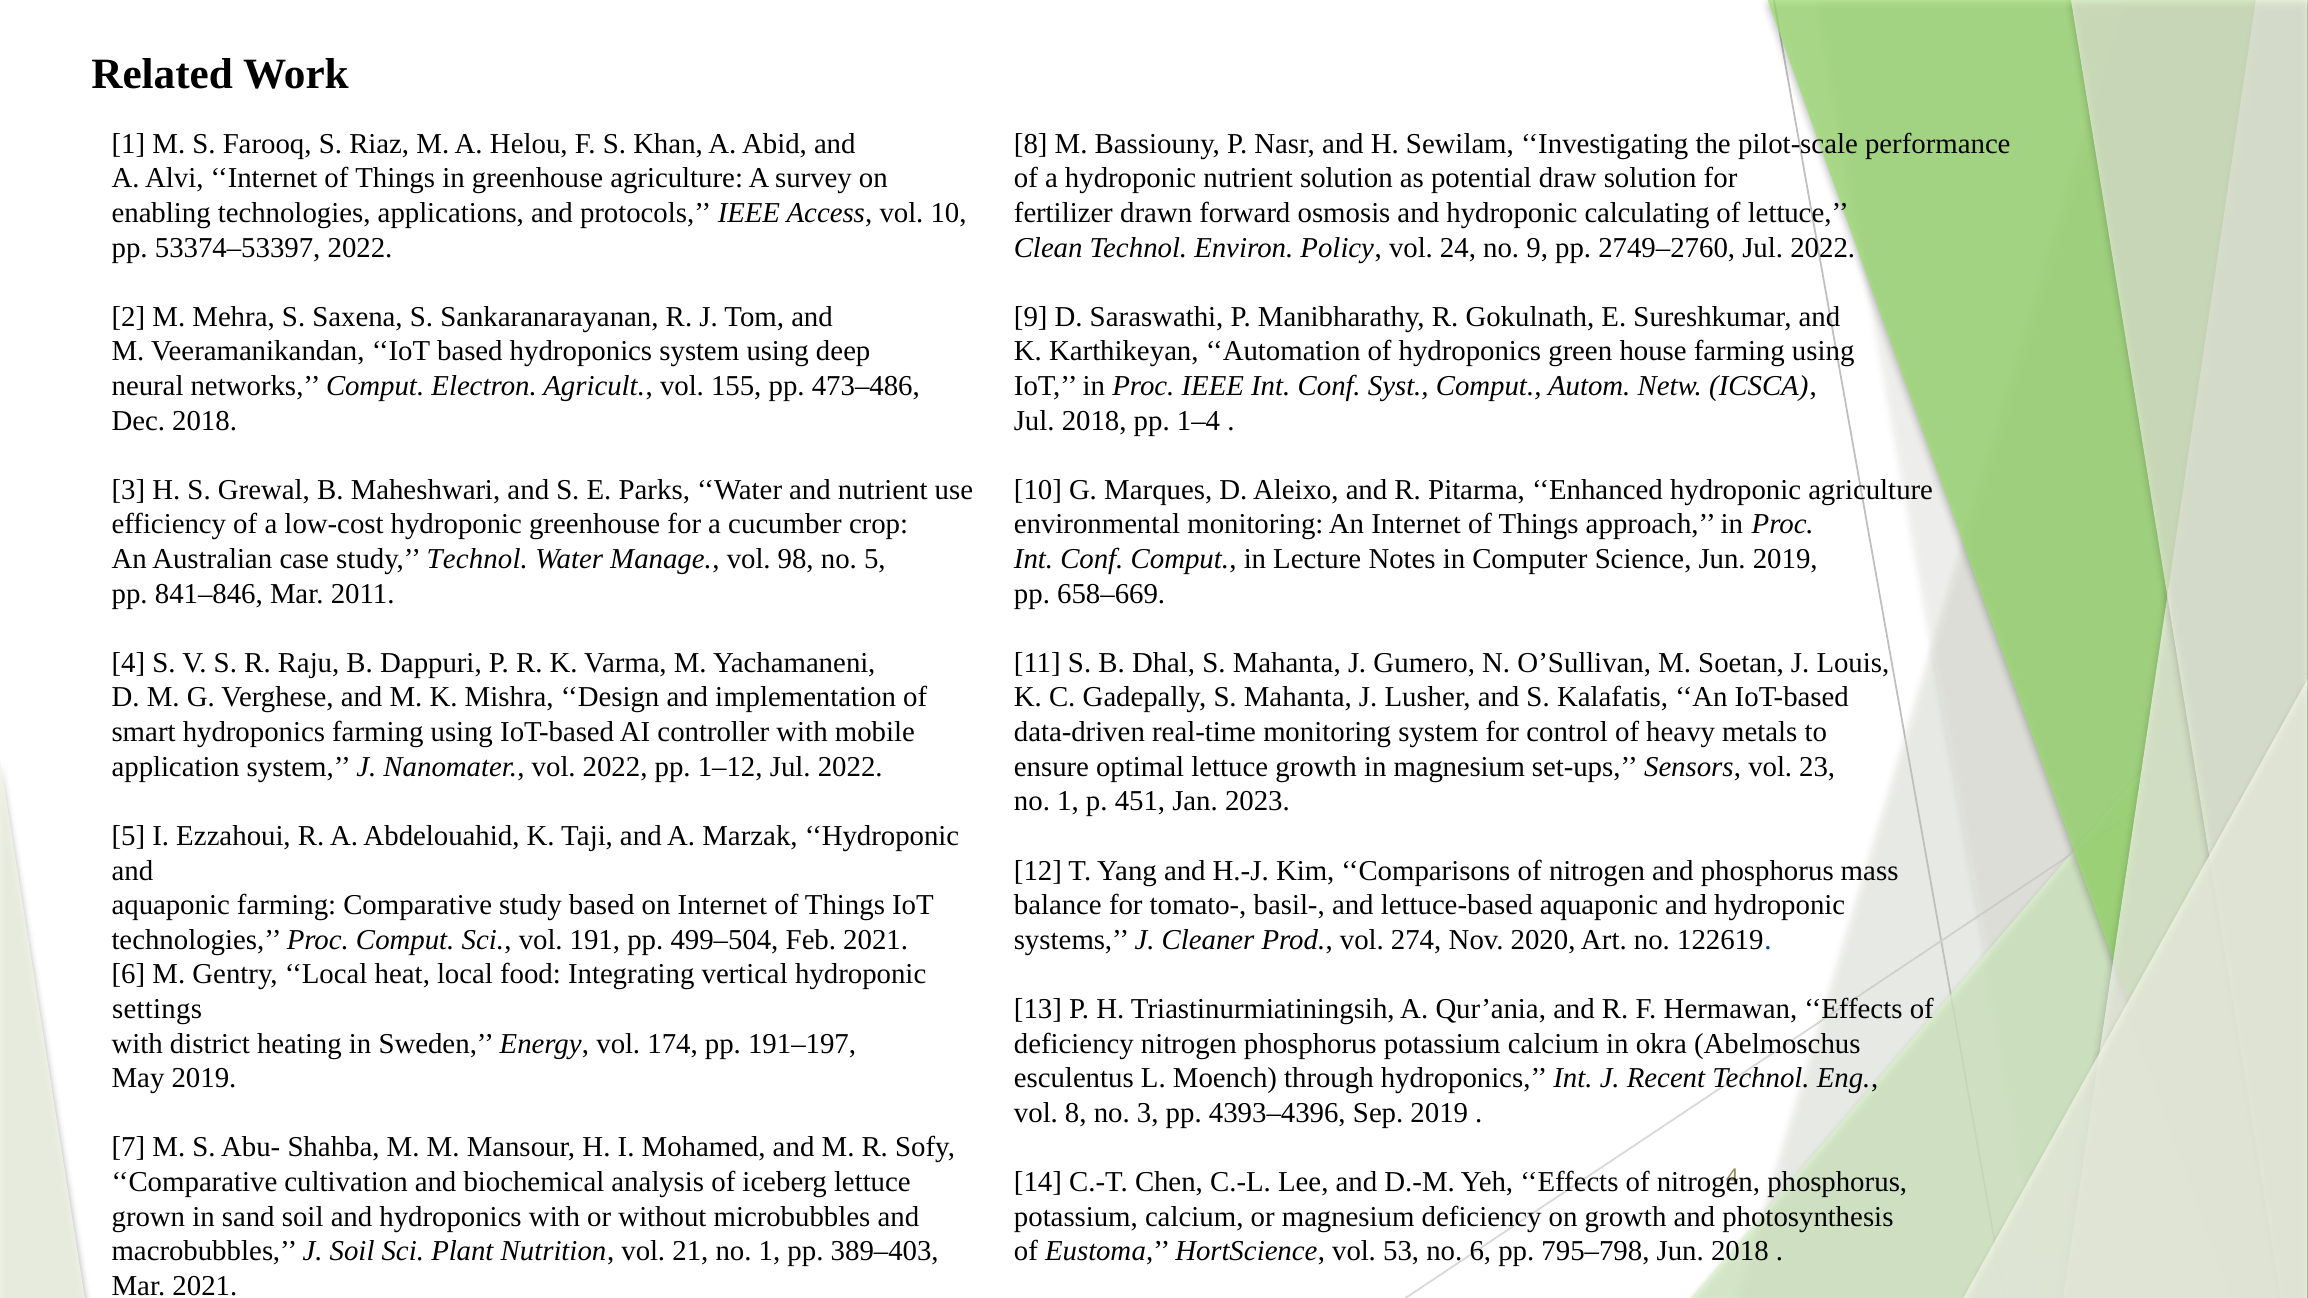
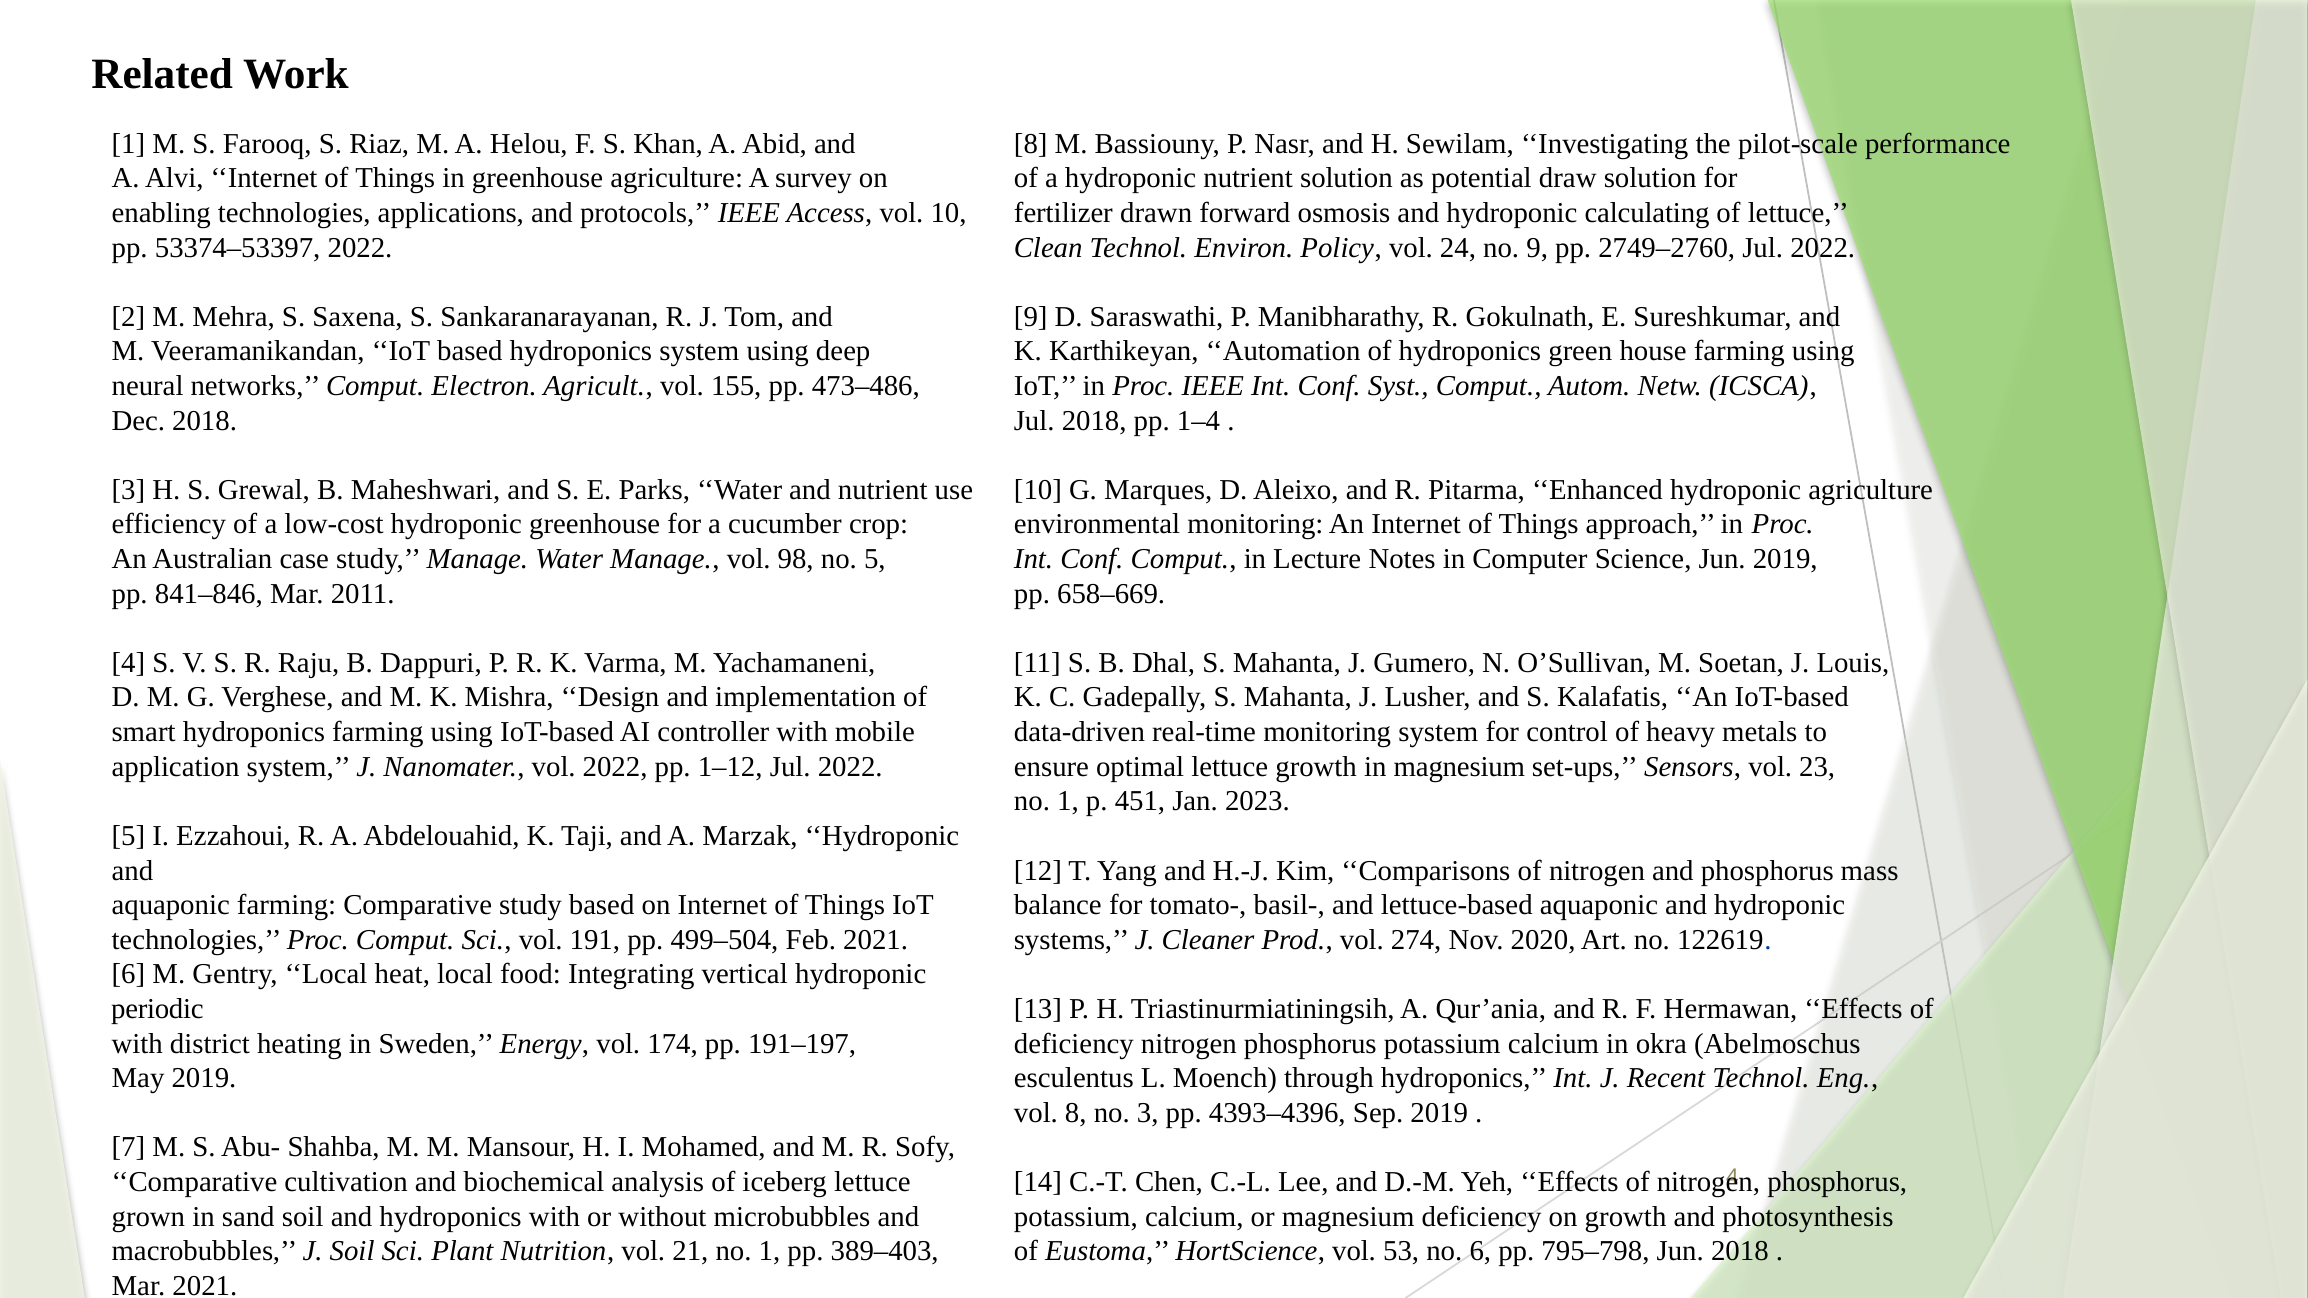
study Technol: Technol -> Manage (477, 559)
settings: settings -> periodic (157, 1009)
